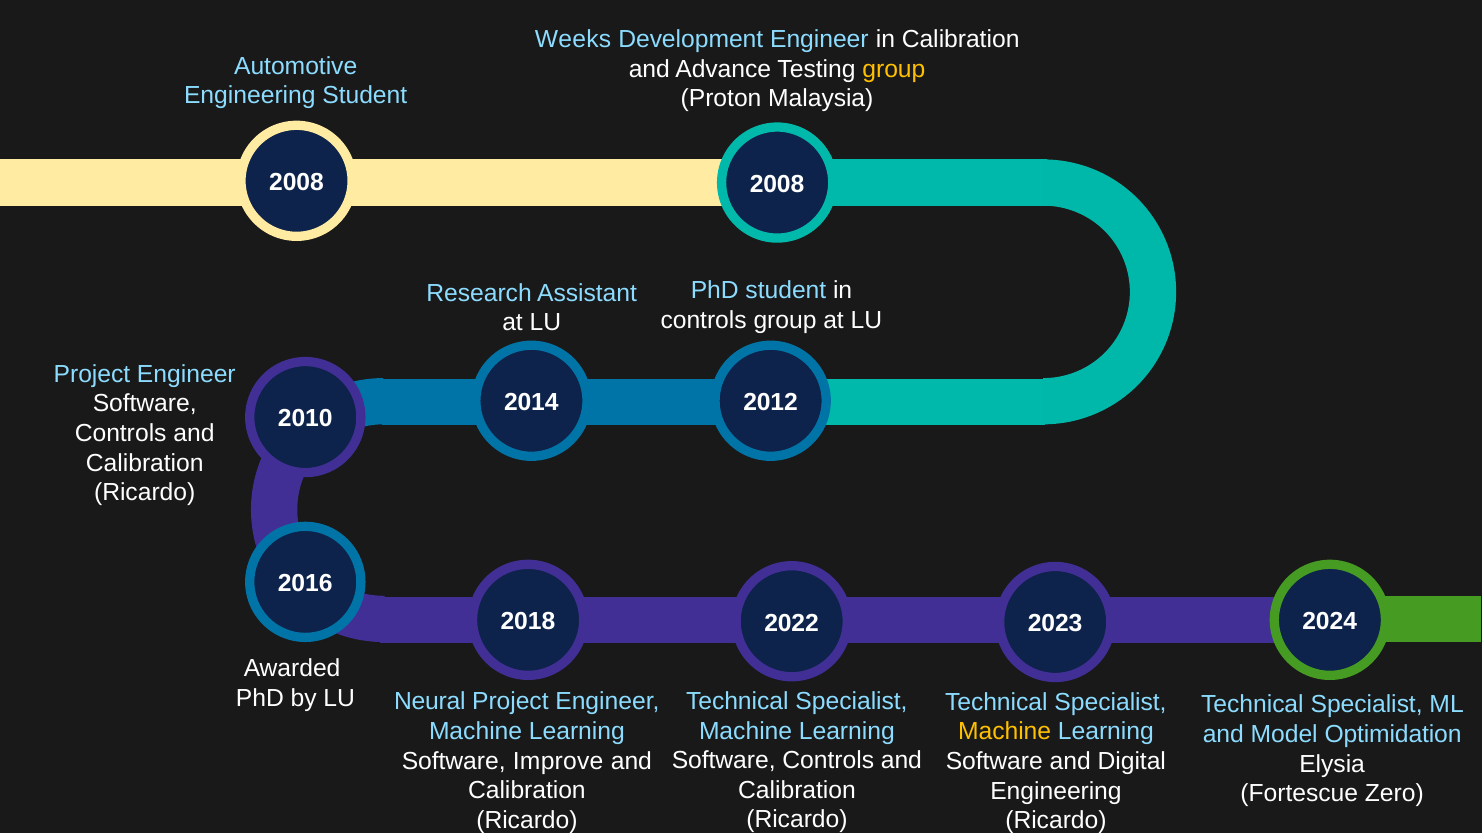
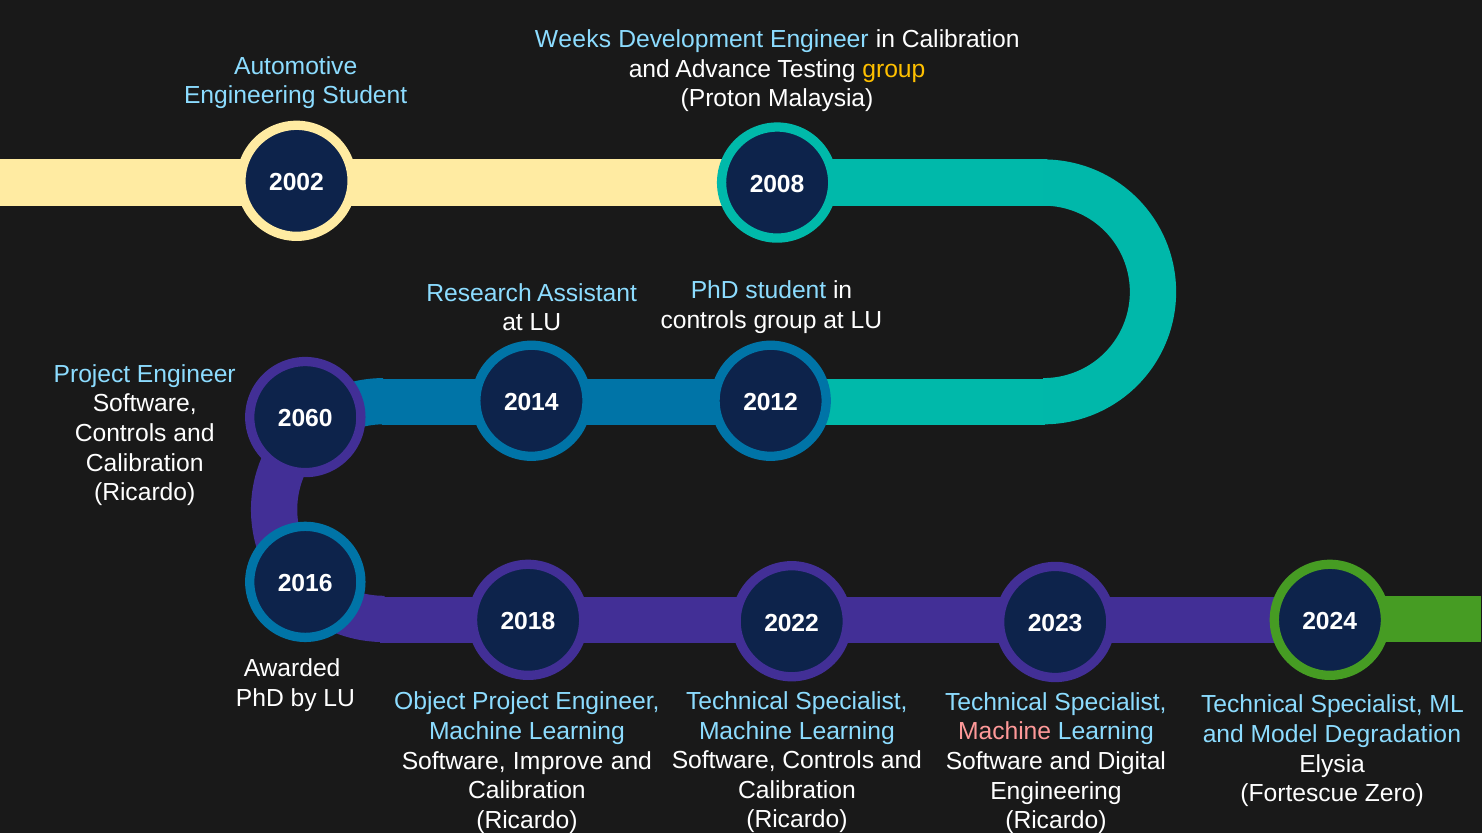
2008: 2008 -> 2002 (297, 183)
2010: 2010 -> 2060 (305, 419)
Neural: Neural -> Object (430, 702)
Machine colour: yellow -> pink (1005, 732)
Optimidation: Optimidation -> Degradation (1393, 735)
